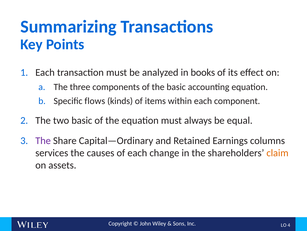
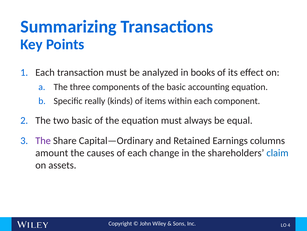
flows: flows -> really (95, 101)
services: services -> amount (52, 153)
claim colour: orange -> blue (277, 153)
